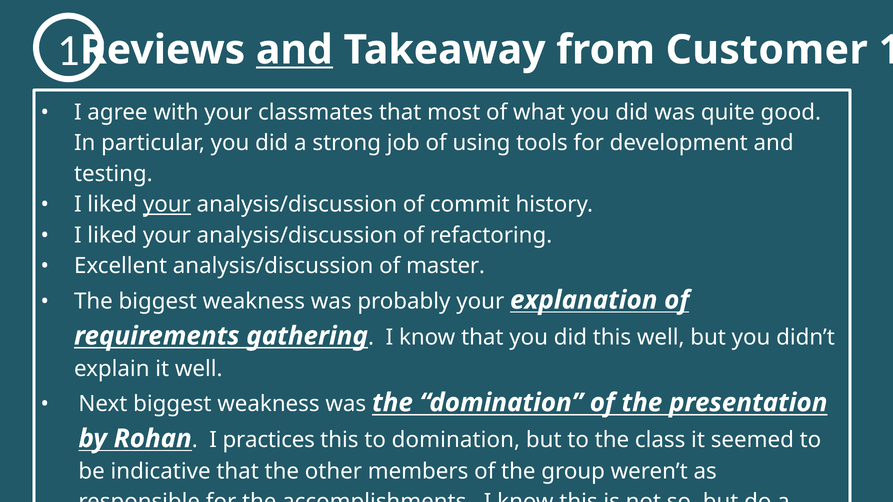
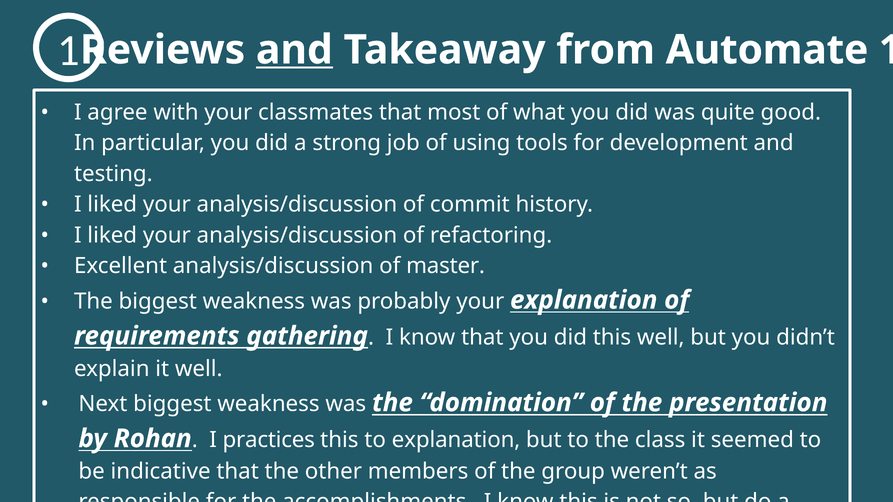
Customer: Customer -> Automate (767, 50)
your underline: present -> none (167, 205)
to domination: domination -> explanation (456, 440)
